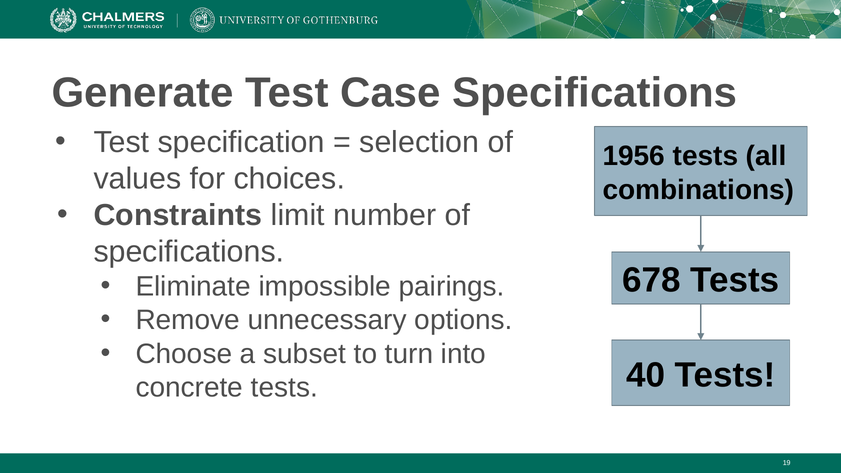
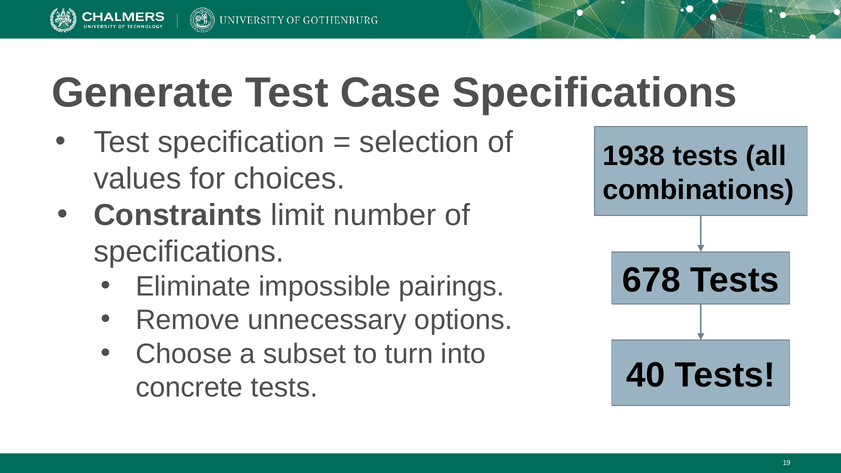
1956: 1956 -> 1938 (634, 156)
